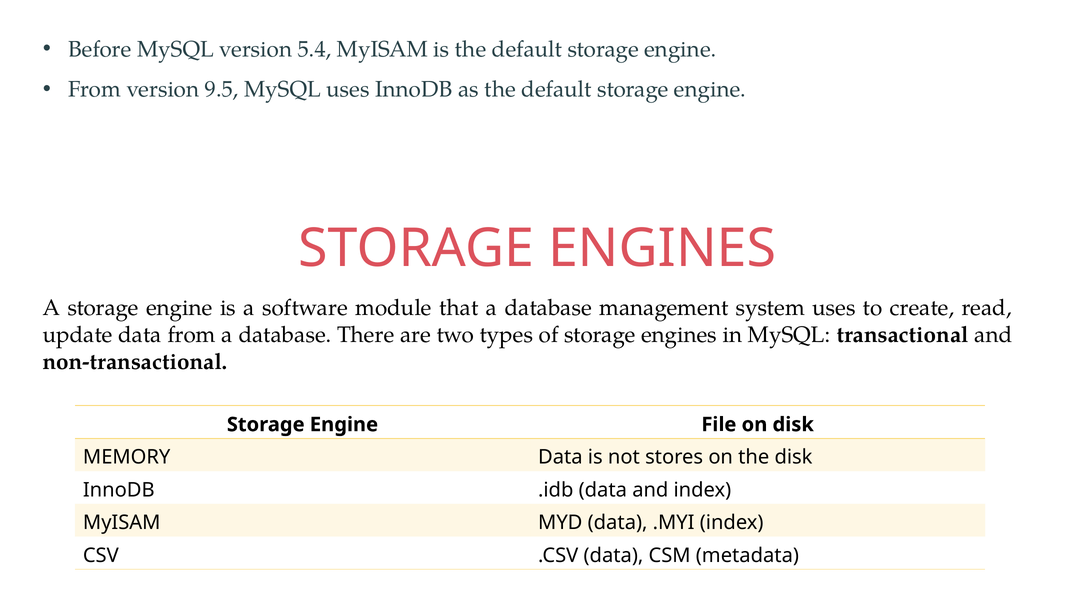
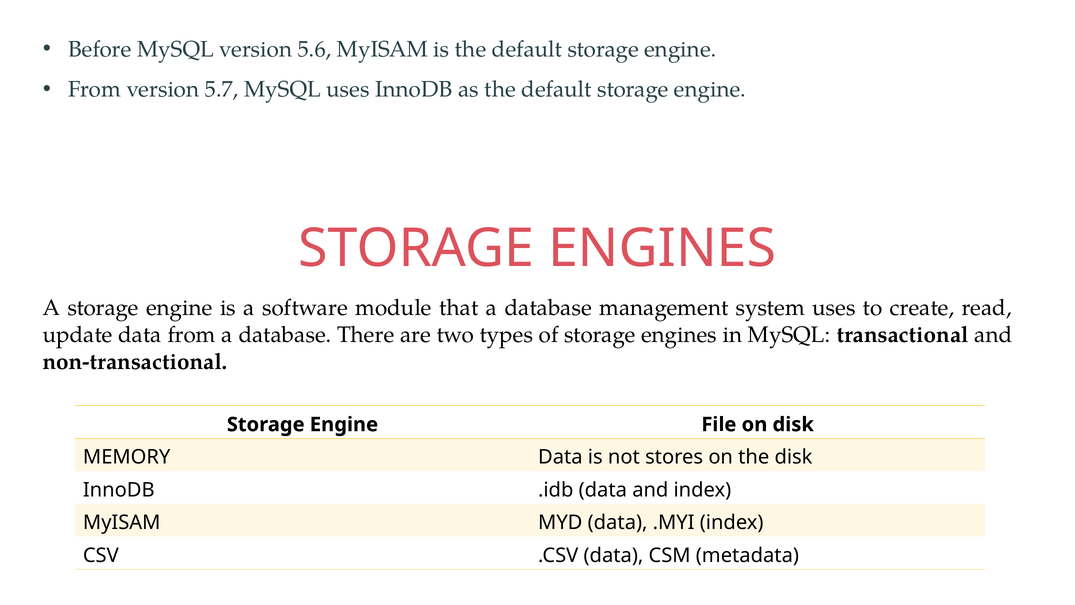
5.4: 5.4 -> 5.6 (315, 49)
9.5: 9.5 -> 5.7 (222, 89)
